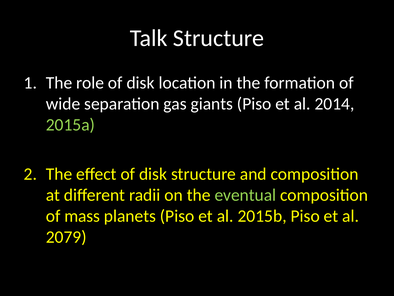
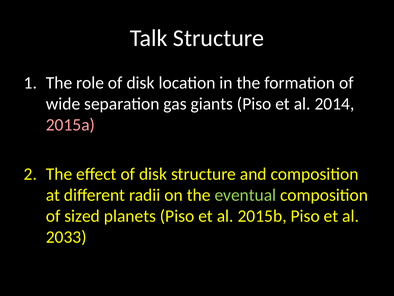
2015a colour: light green -> pink (70, 125)
mass: mass -> sized (82, 216)
2079: 2079 -> 2033 (66, 237)
